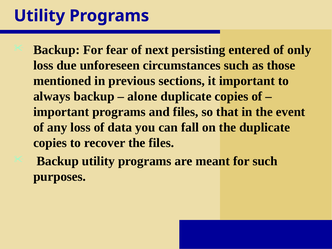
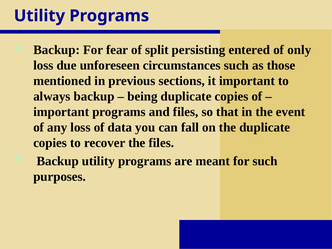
next: next -> split (157, 50)
alone: alone -> being (142, 96)
